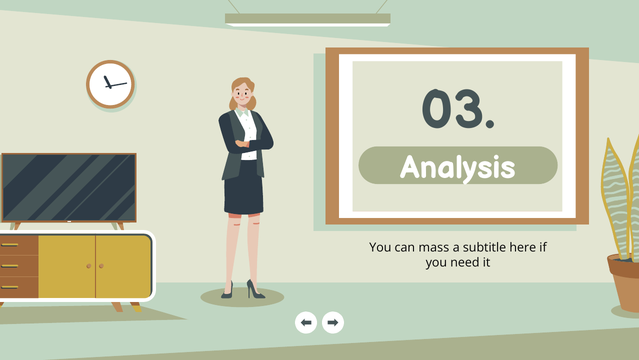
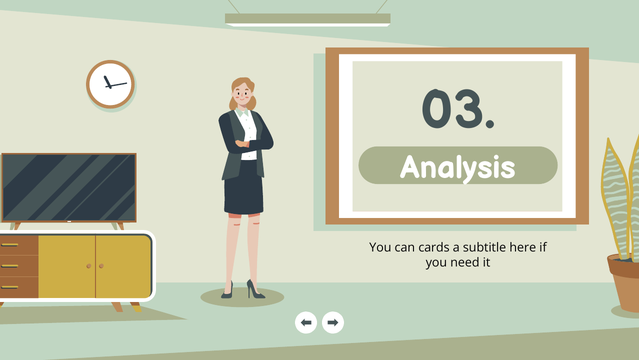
mass: mass -> cards (434, 247)
